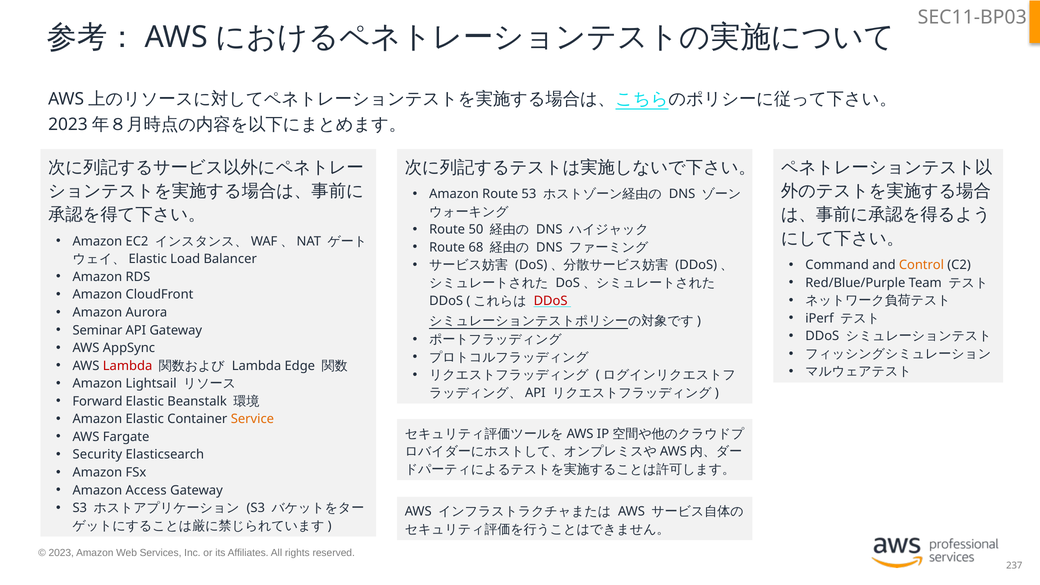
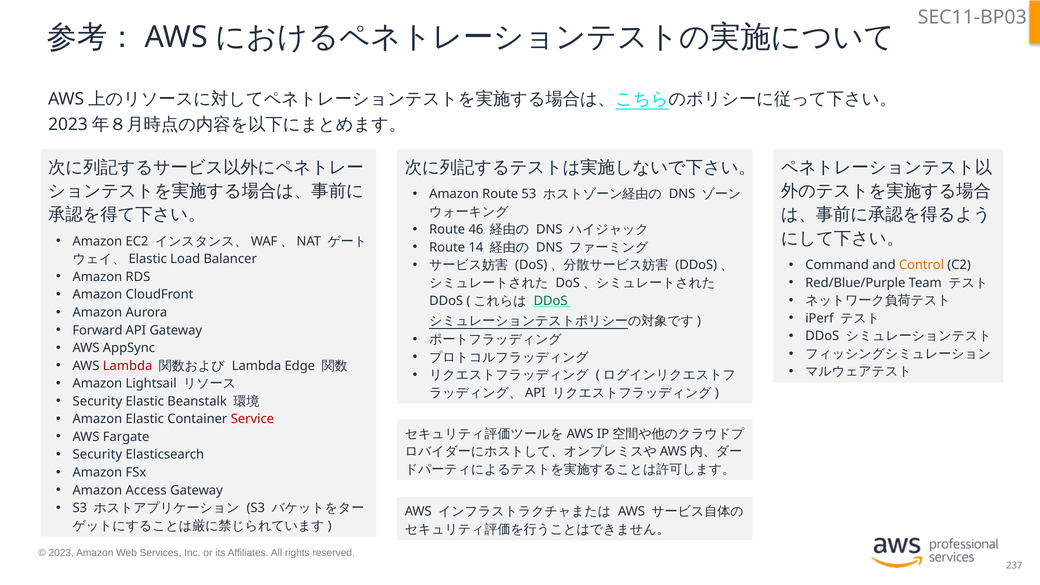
50: 50 -> 46 (476, 230)
68: 68 -> 14 (476, 247)
DDoS colour: red -> green (551, 301)
Seminar: Seminar -> Forward (97, 330)
Forward: Forward -> Security (97, 401)
Service colour: orange -> red (252, 419)
